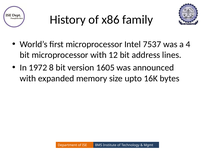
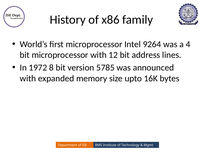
7537: 7537 -> 9264 (152, 44)
1605: 1605 -> 5785 (105, 68)
